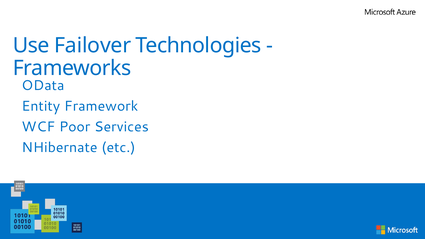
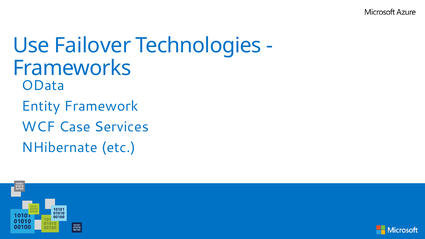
Poor: Poor -> Case (75, 127)
